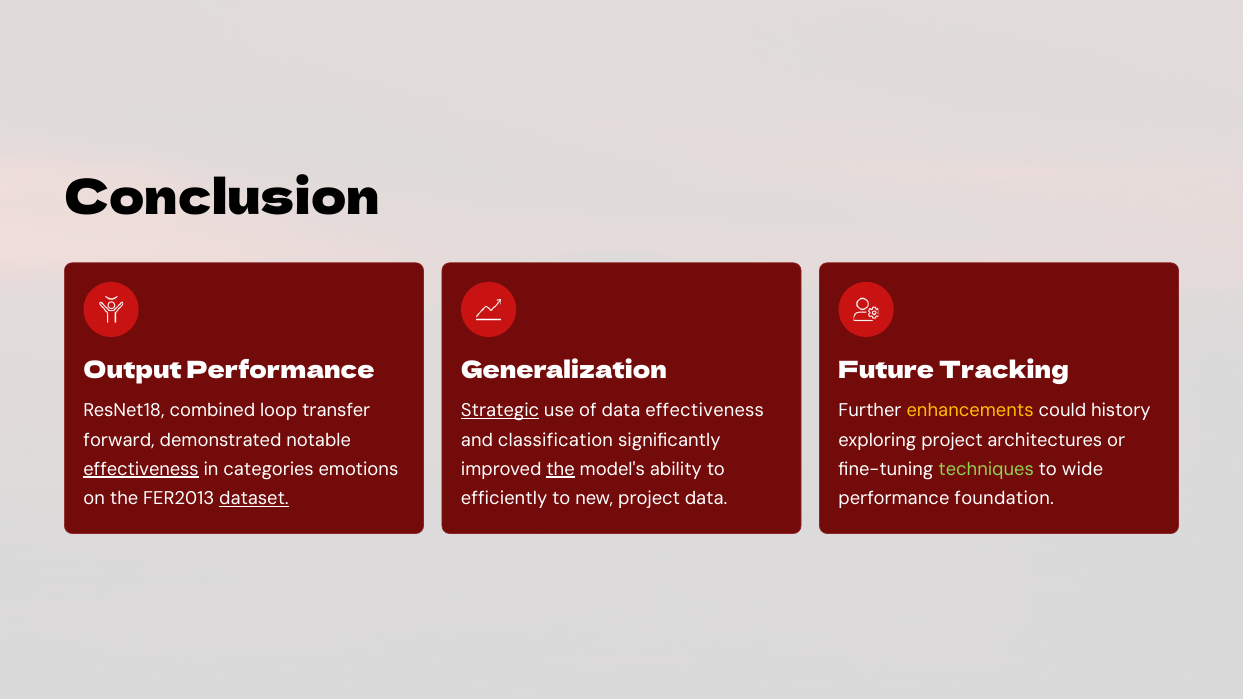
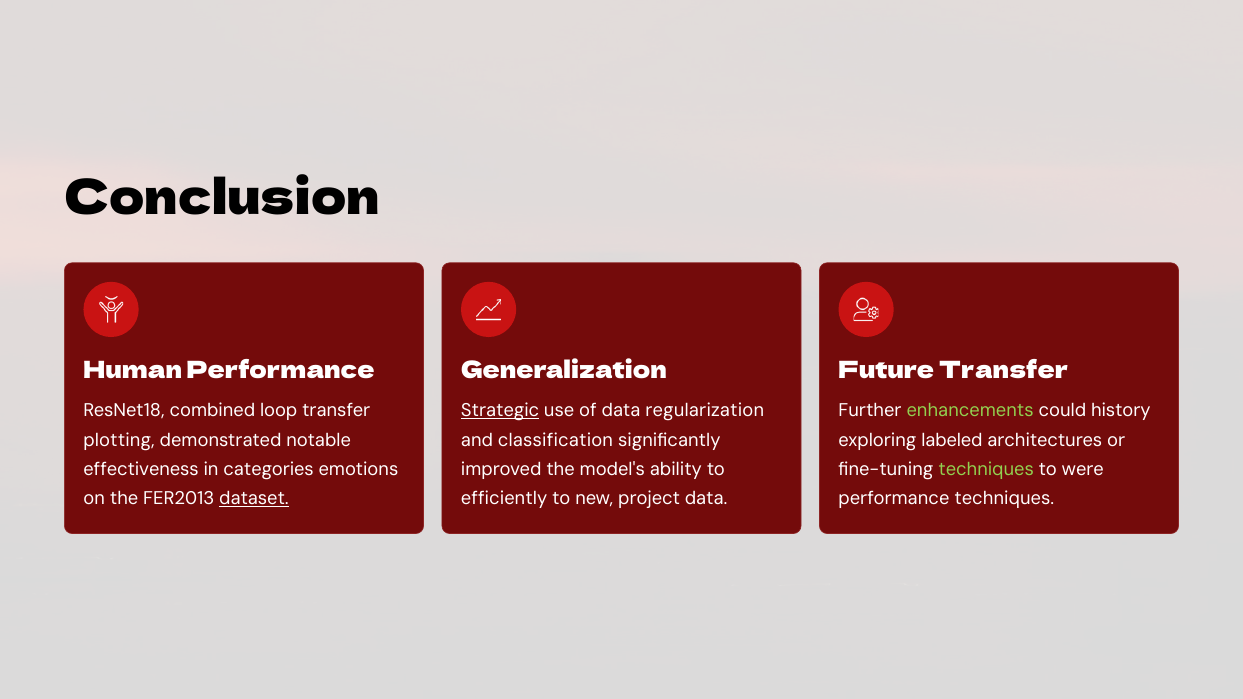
Output: Output -> Human (133, 371)
Future Tracking: Tracking -> Transfer (1004, 371)
data effectiveness: effectiveness -> regularization (705, 411)
enhancements colour: yellow -> light green (970, 411)
forward: forward -> plotting (119, 440)
exploring project: project -> labeled (952, 440)
effectiveness underline: present -> none (141, 469)
the underline: present -> none (561, 469)
wide: wide -> were (1083, 469)
performance foundation: foundation -> techniques (1004, 498)
